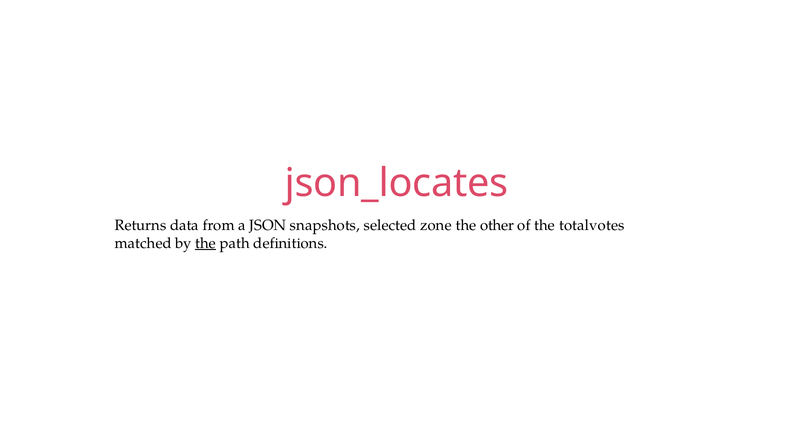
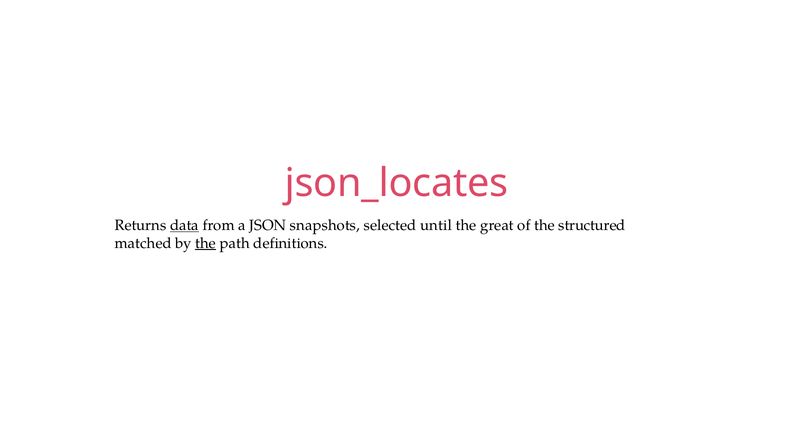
data underline: none -> present (185, 225)
zone: zone -> until (436, 225)
other: other -> great (497, 225)
totalvotes: totalvotes -> structured (592, 225)
